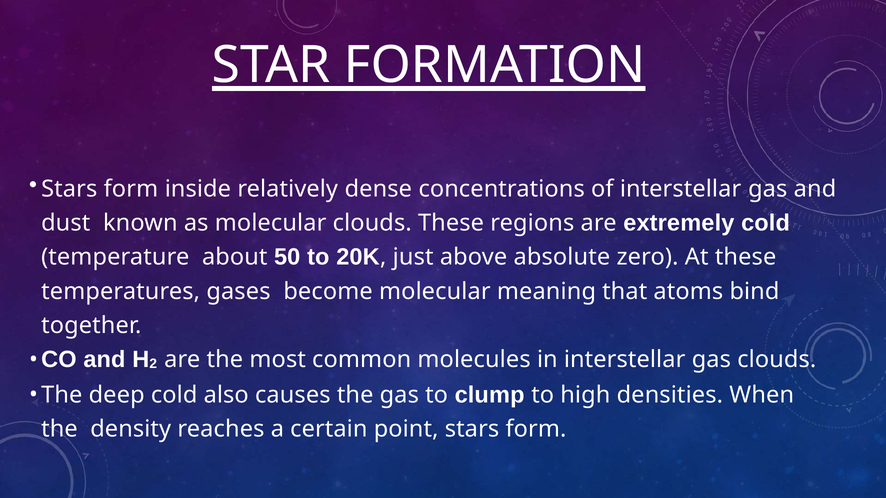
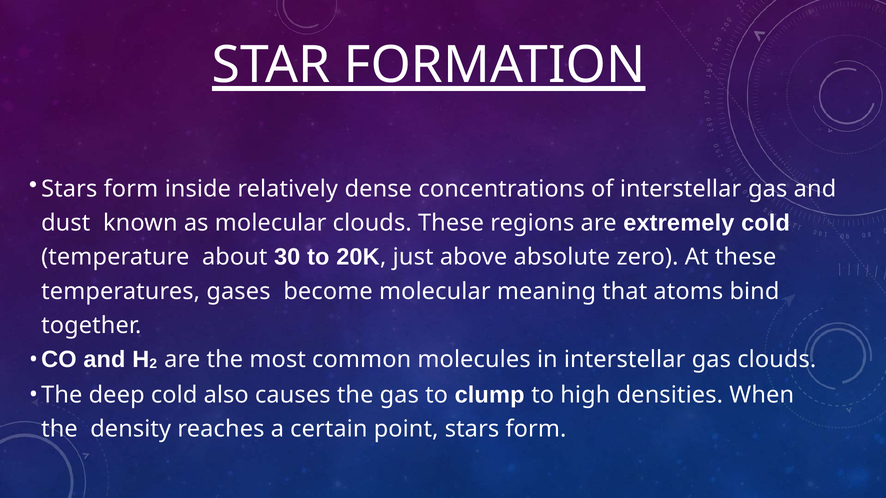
50: 50 -> 30 (287, 257)
